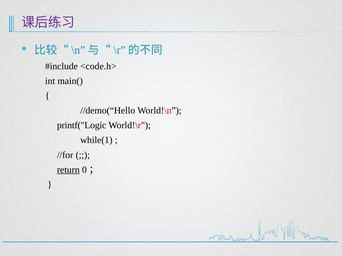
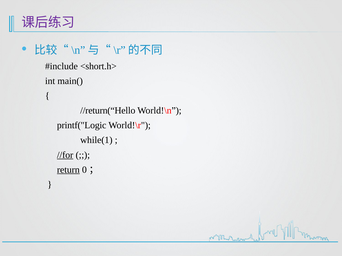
<code.h>: <code.h> -> <short.h> (98, 66)
//demo(“Hello: //demo(“Hello -> //return(“Hello (108, 111)
//for underline: none -> present (65, 155)
